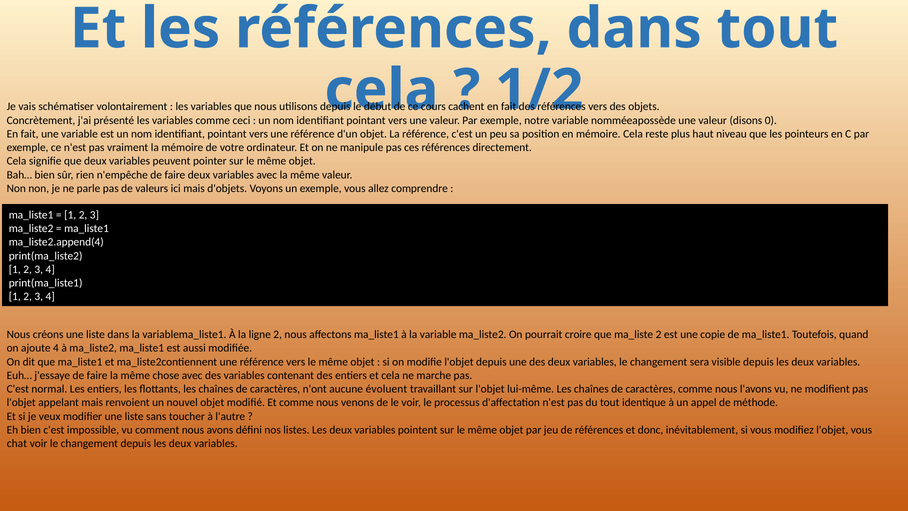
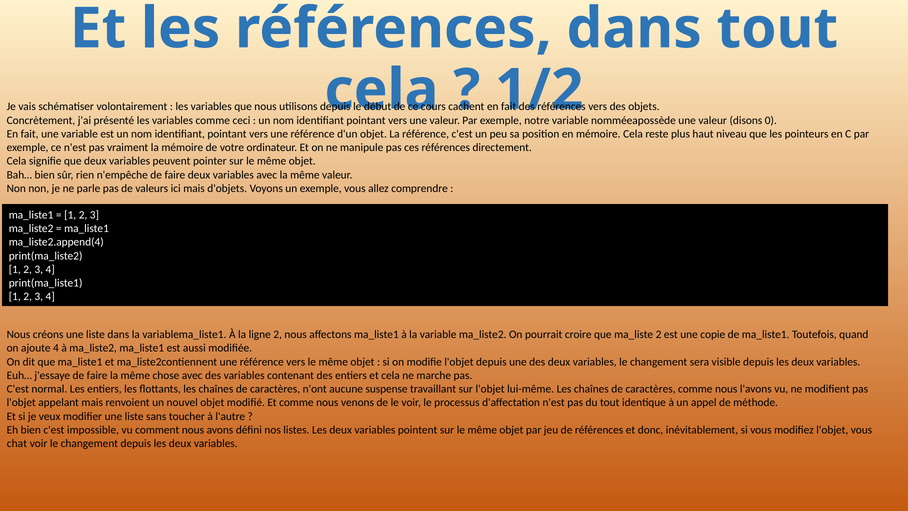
évoluent: évoluent -> suspense (387, 389)
